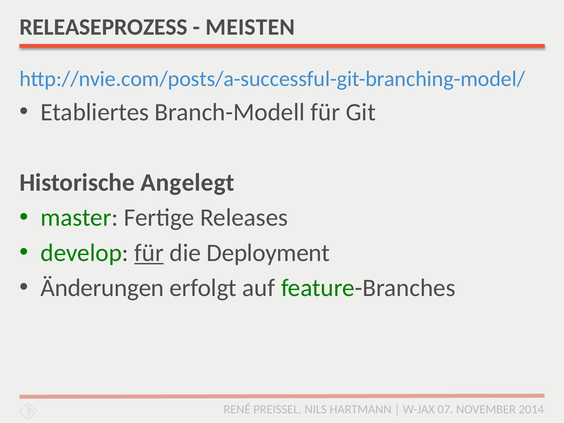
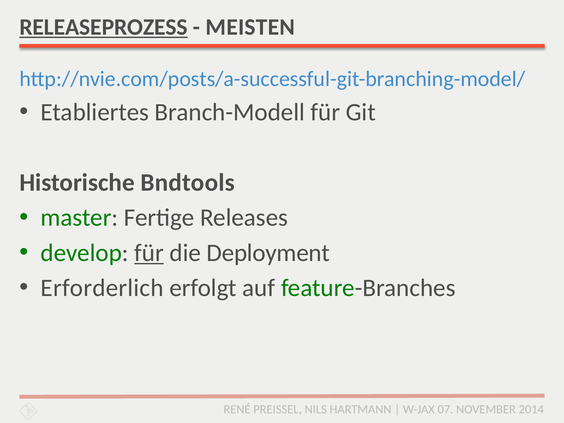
RELEASEPROZESS underline: none -> present (104, 27)
Angelegt: Angelegt -> Bndtools (188, 183)
Änderungen: Änderungen -> Erforderlich (102, 288)
